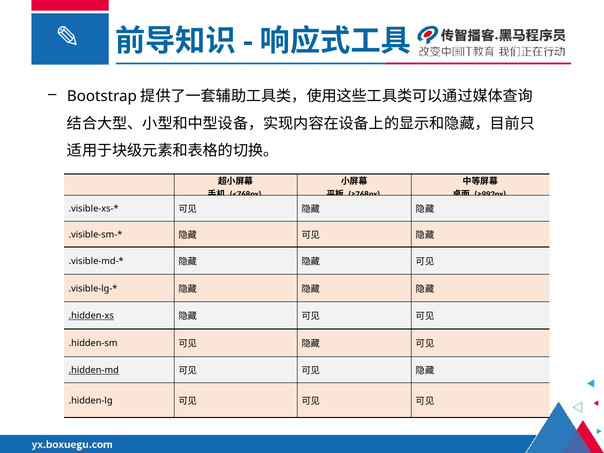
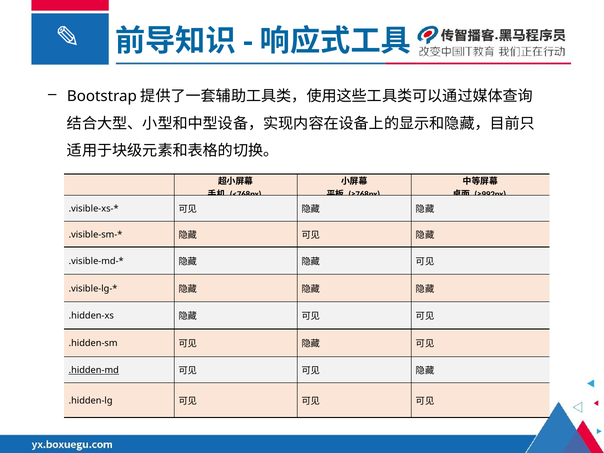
.hidden-xs underline: present -> none (91, 316)
